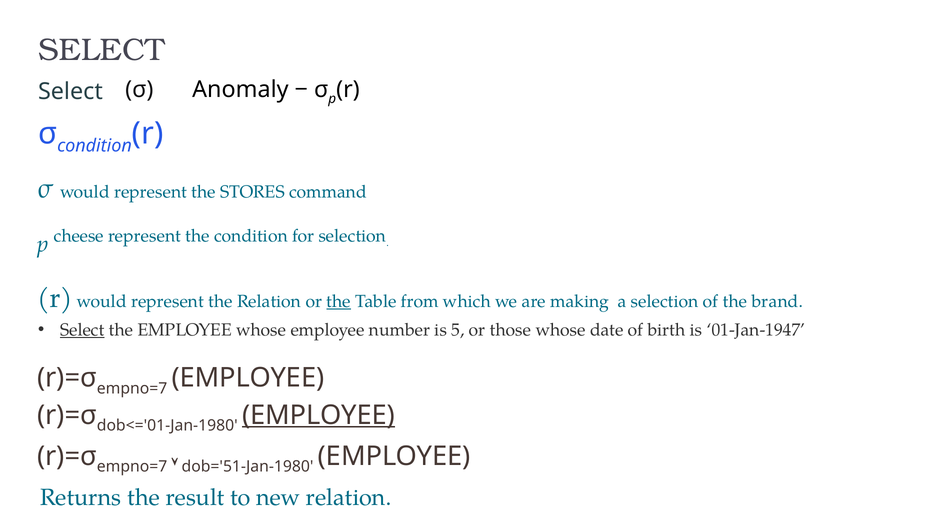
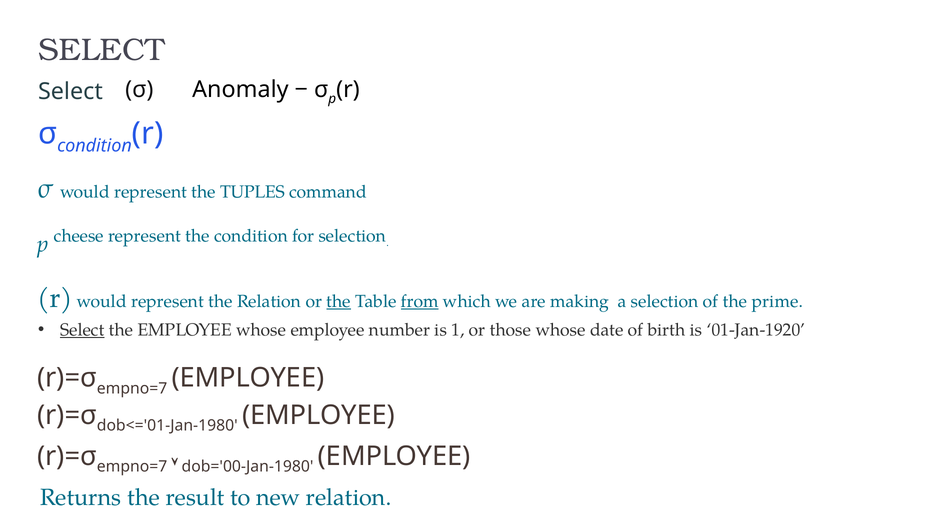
STORES: STORES -> TUPLES (252, 192)
from underline: none -> present (420, 302)
brand: brand -> prime (777, 302)
5: 5 -> 1 (458, 330)
01-Jan-1947: 01-Jan-1947 -> 01-Jan-1920 (756, 330)
EMPLOYEE underline: present -> none (319, 415)
dob='51-Jan-1980: dob='51-Jan-1980 -> dob='00-Jan-1980 (248, 467)
